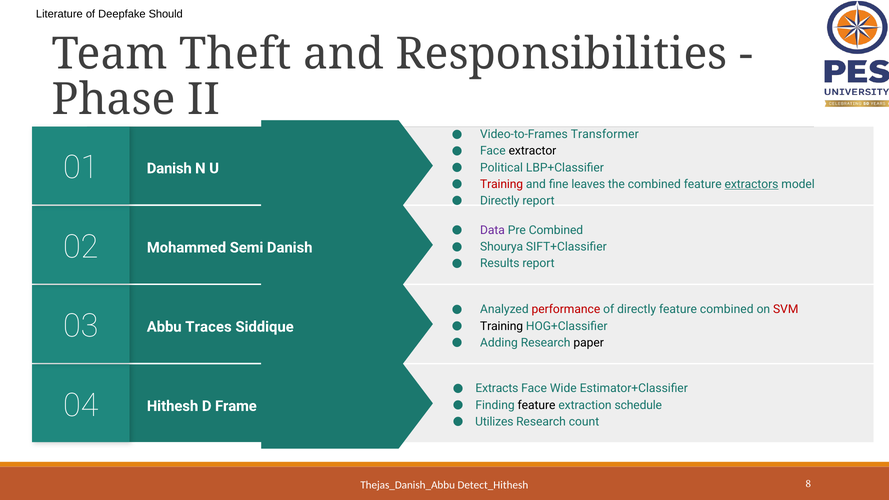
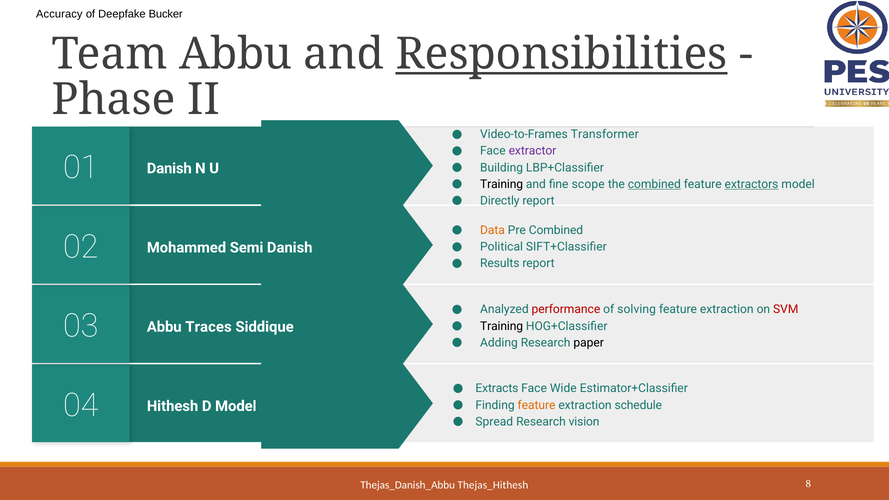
Literature: Literature -> Accuracy (59, 14)
Should: Should -> Bucker (166, 14)
Team Theft: Theft -> Abbu (236, 54)
Responsibilities underline: none -> present (562, 54)
extractor colour: black -> purple (532, 151)
Political: Political -> Building (502, 168)
Training colour: red -> black (502, 184)
leaves: leaves -> scope (588, 184)
combined underline: none -> present (654, 184)
Data colour: purple -> orange (493, 230)
Shourya: Shourya -> Political (502, 247)
of directly: directly -> solving (637, 309)
combined: combined -> extraction (727, 309)
feature colour: black -> orange (537, 405)
D Frame: Frame -> Model (236, 406)
Utilizes: Utilizes -> Spread (494, 422)
count: count -> vision (584, 422)
Detect_Hithesh: Detect_Hithesh -> Thejas_Hithesh (493, 485)
